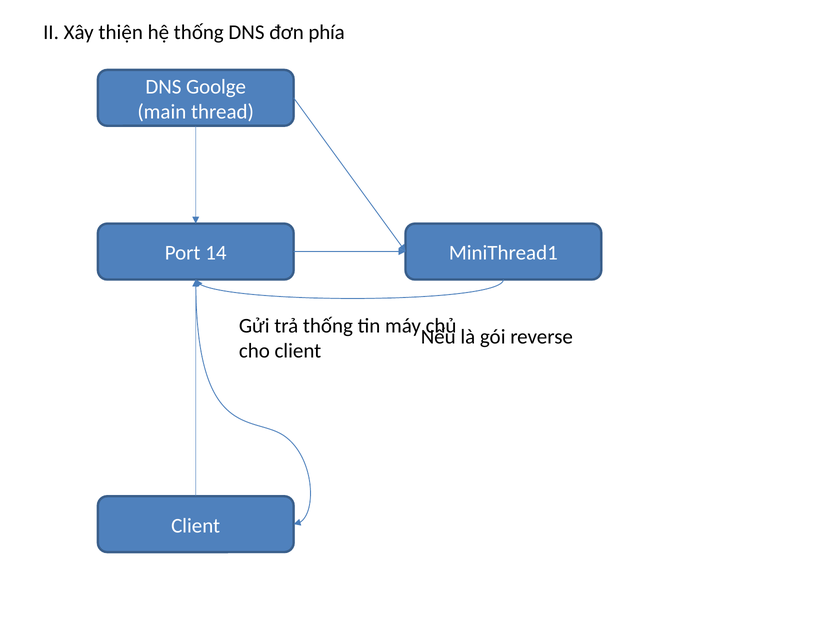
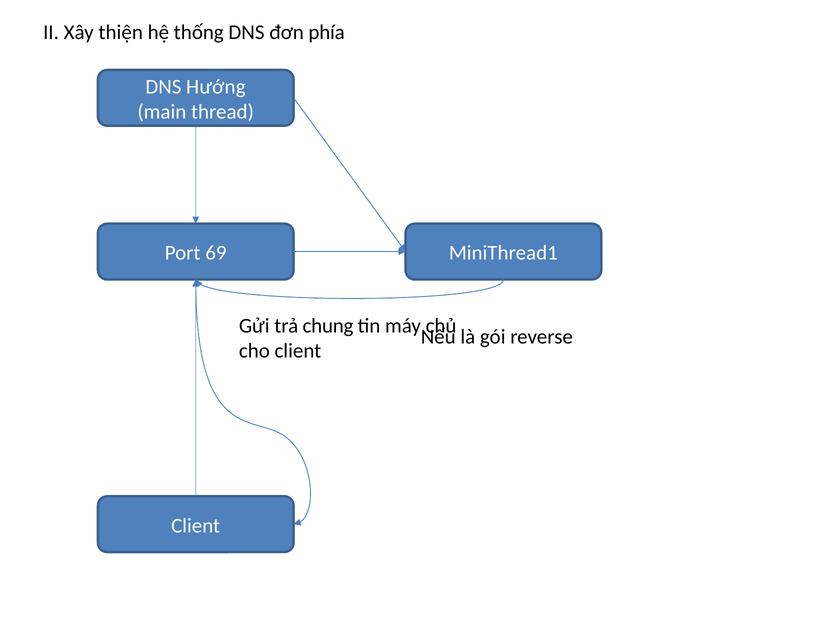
Goolge: Goolge -> Hướng (216, 87)
14: 14 -> 69 (216, 253)
trả thống: thống -> chung (328, 326)
